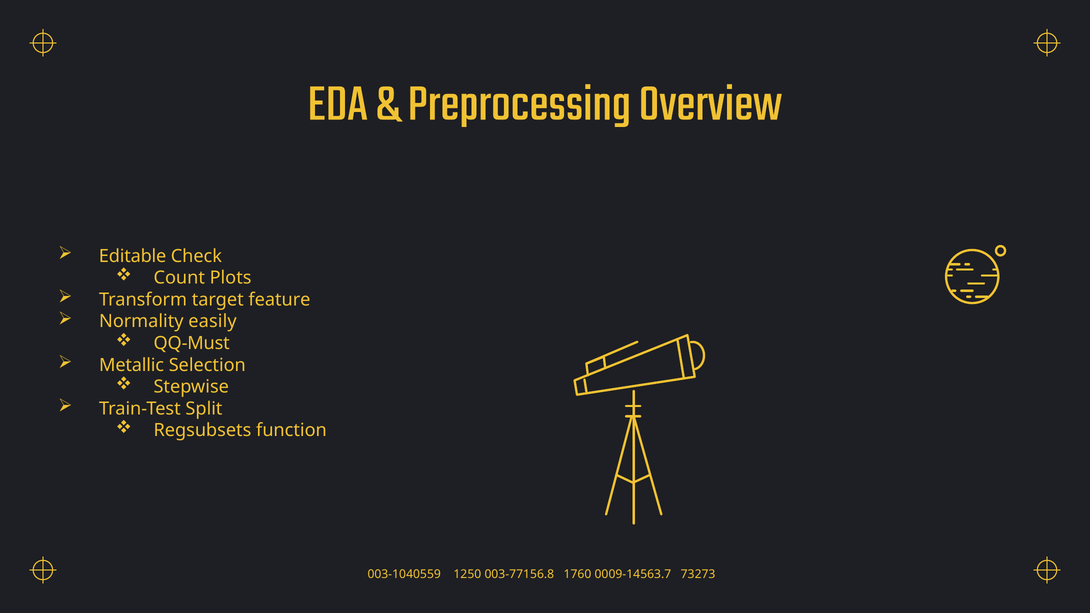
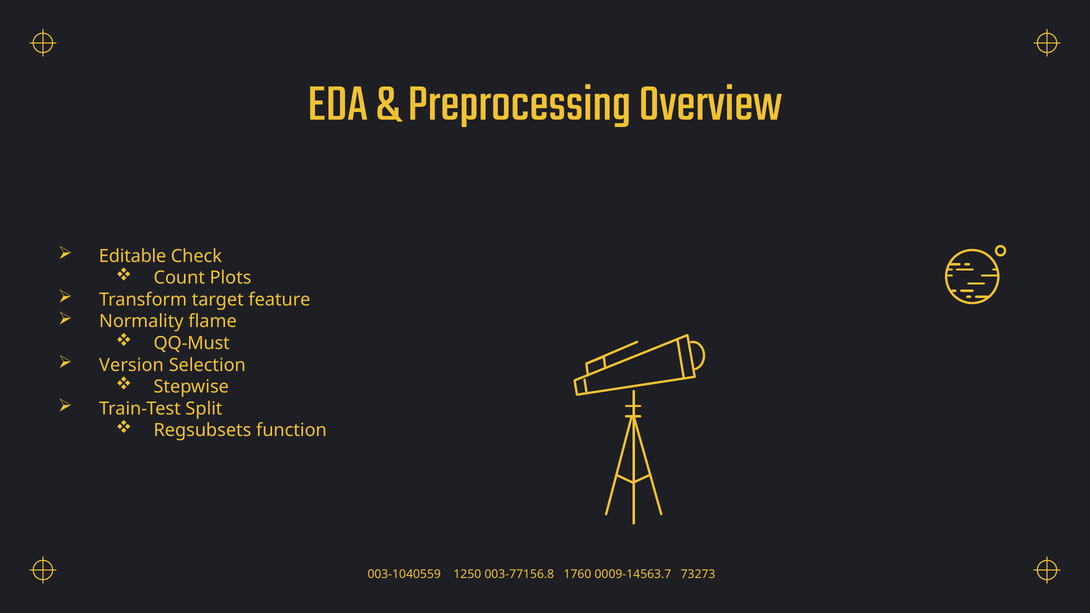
easily: easily -> flame (213, 322)
Metallic: Metallic -> Version (131, 365)
